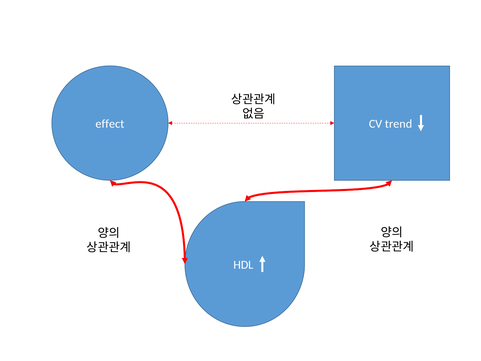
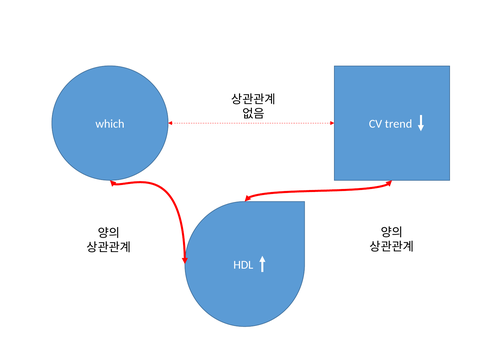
effect: effect -> which (110, 124)
